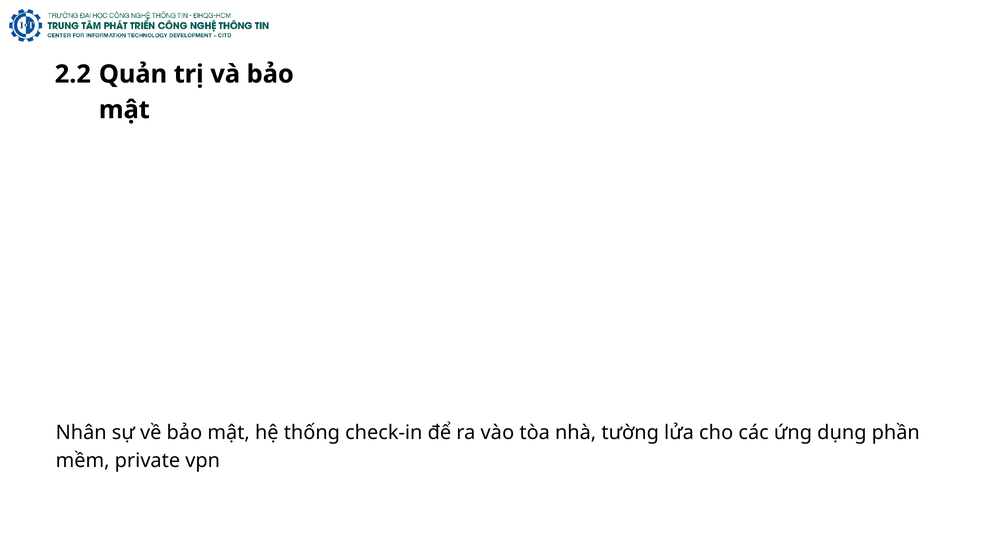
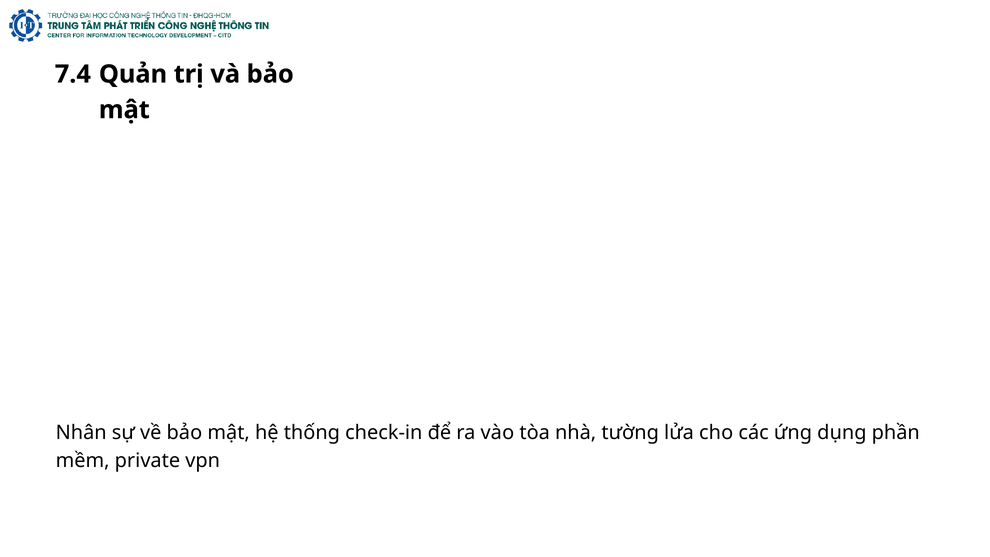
2.2: 2.2 -> 7.4 (73, 74)
